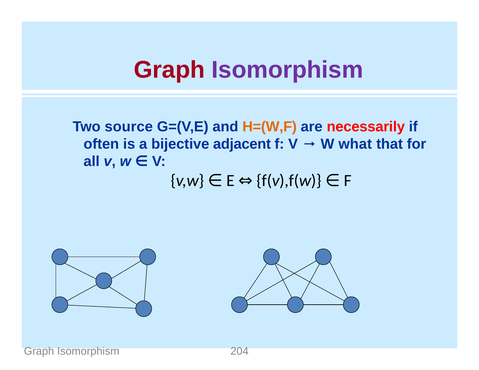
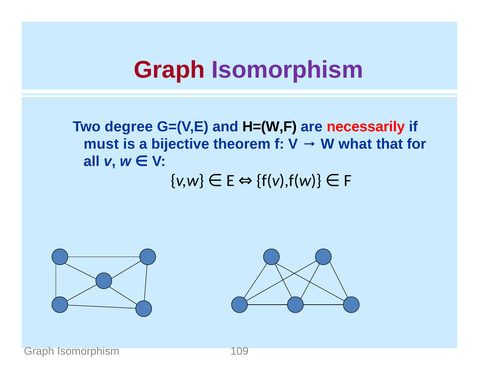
source: source -> degree (129, 127)
H=(W,F colour: orange -> black (270, 127)
often: often -> must (101, 144)
adjacent: adjacent -> theorem (242, 144)
204: 204 -> 109 (239, 352)
